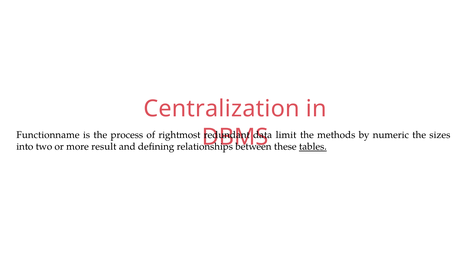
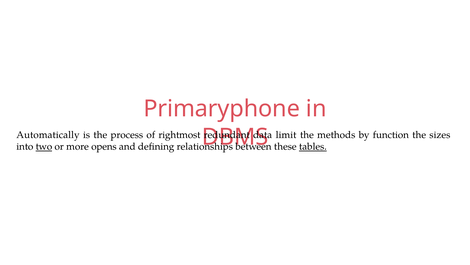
Centralization: Centralization -> Primaryphone (222, 109)
Functionname: Functionname -> Automatically (48, 135)
numeric: numeric -> function (391, 135)
two underline: none -> present (44, 146)
result: result -> opens (104, 146)
